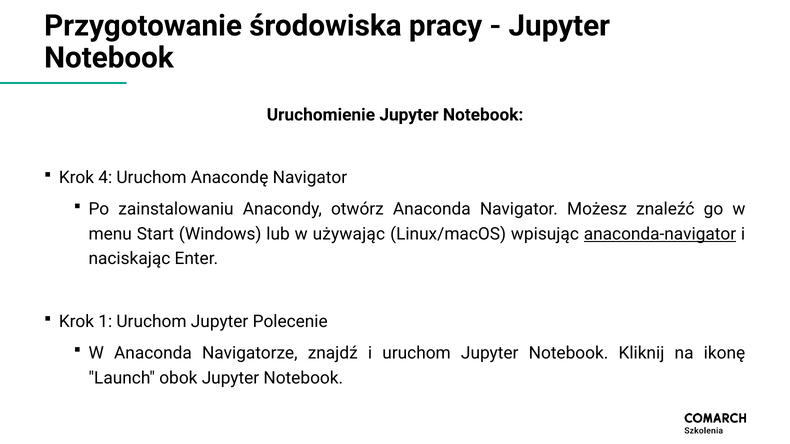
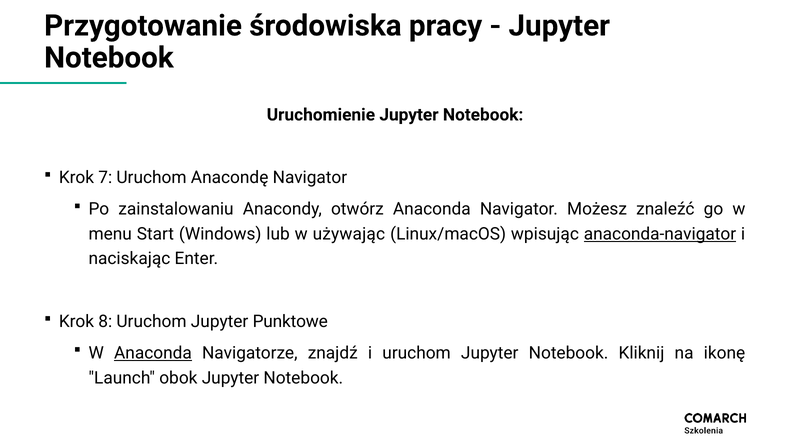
4: 4 -> 7 (105, 178)
1: 1 -> 8 (105, 322)
Polecenie: Polecenie -> Punktowe (290, 322)
Anaconda underline: none -> present (153, 353)
